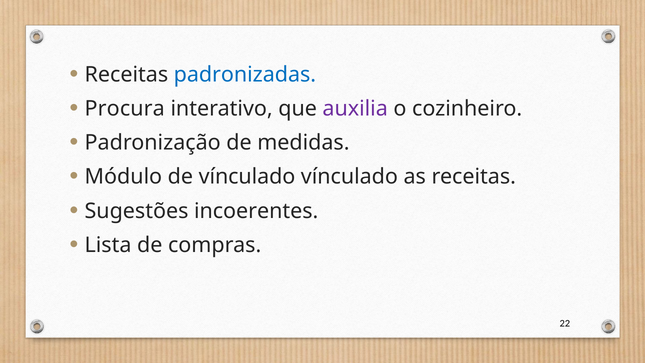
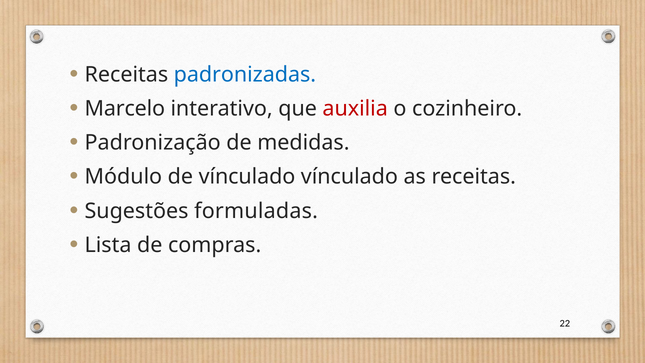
Procura: Procura -> Marcelo (125, 109)
auxilia colour: purple -> red (355, 109)
incoerentes: incoerentes -> formuladas (256, 211)
